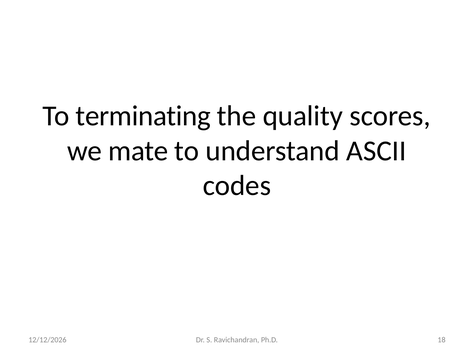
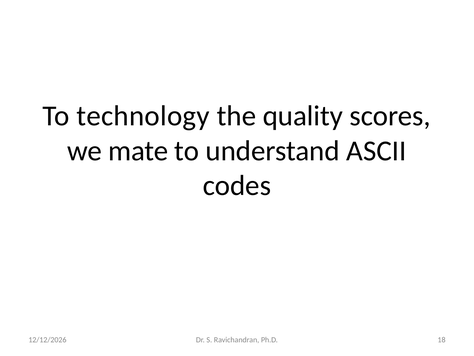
terminating: terminating -> technology (143, 116)
